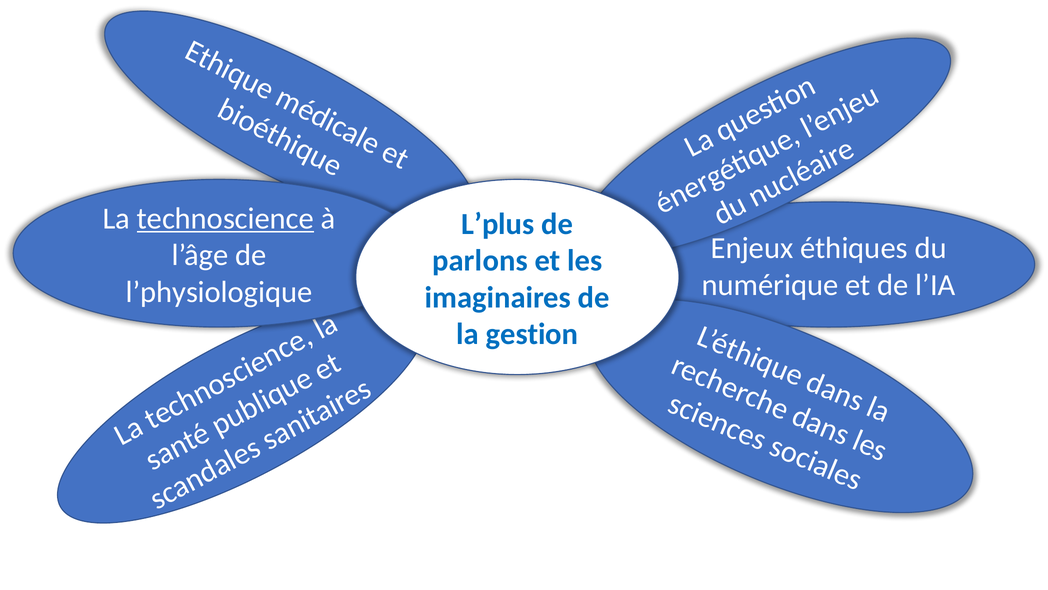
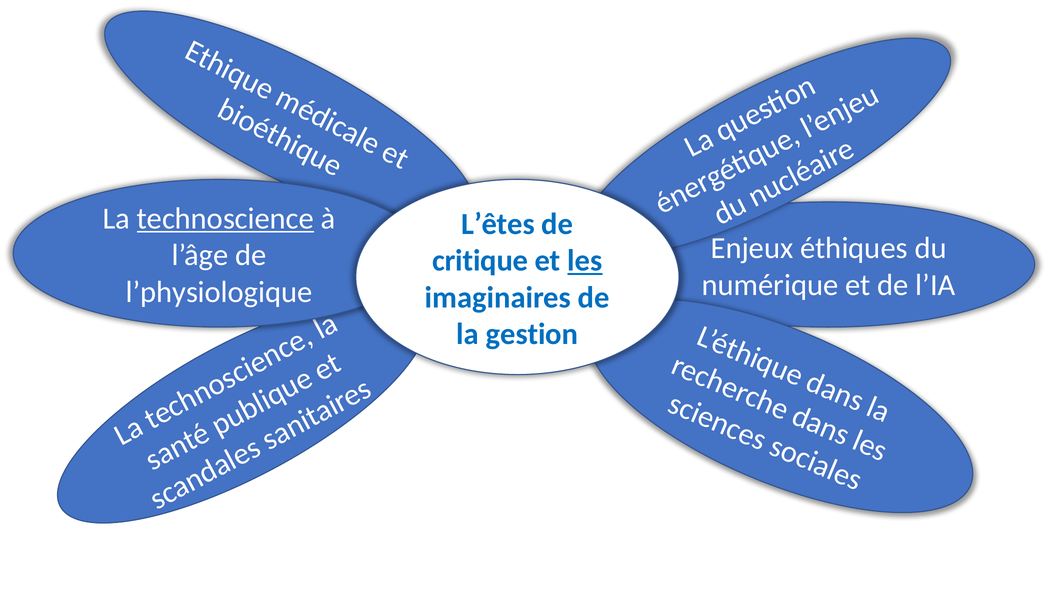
L’plus: L’plus -> L’êtes (498, 224)
parlons: parlons -> critique (480, 260)
les underline: none -> present (585, 260)
